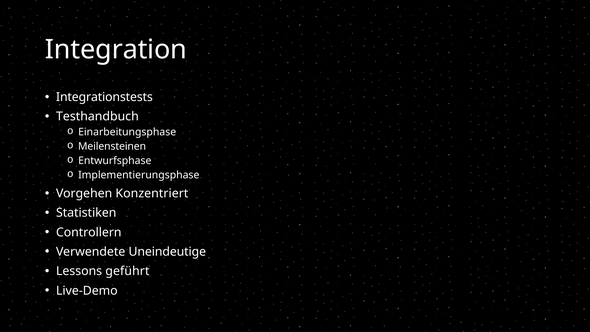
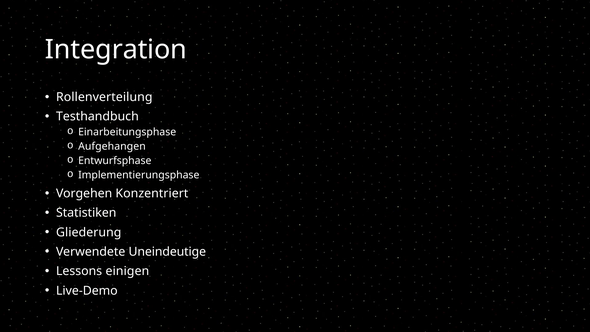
Integrationstests: Integrationstests -> Rollenverteilung (104, 97)
Meilensteinen: Meilensteinen -> Aufgehangen (112, 146)
Controllern: Controllern -> Gliederung (89, 232)
geführt: geführt -> einigen (127, 271)
